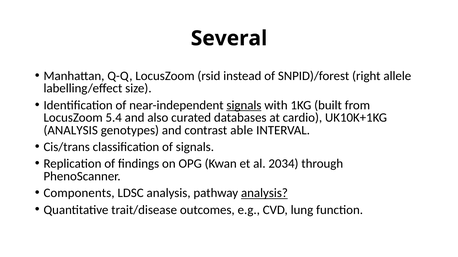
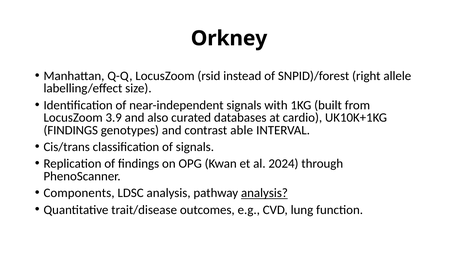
Several: Several -> Orkney (229, 38)
signals underline: present -> none (244, 105)
5.4: 5.4 -> 3.9 (114, 118)
ANALYSIS: ANALYSIS -> FINDINGS (71, 130)
2034: 2034 -> 2024 (283, 164)
